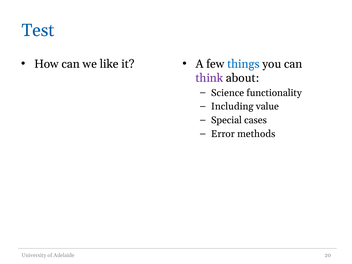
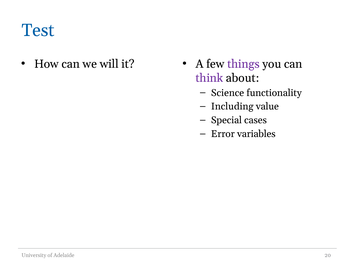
like: like -> will (109, 64)
things colour: blue -> purple (243, 64)
methods: methods -> variables (256, 134)
